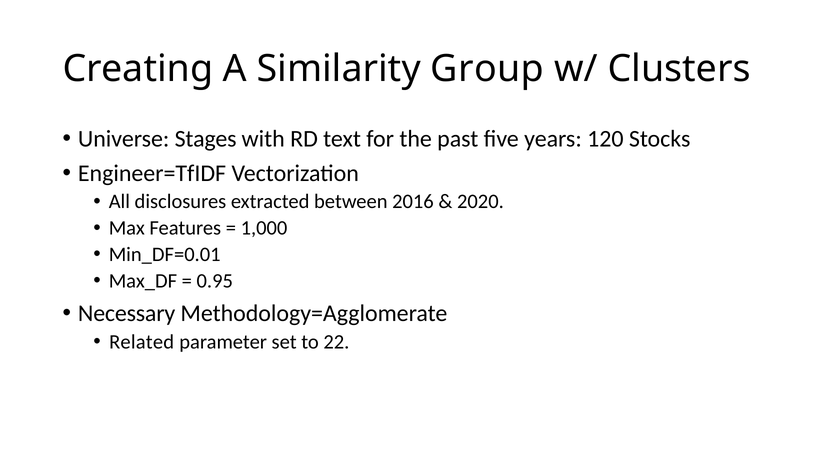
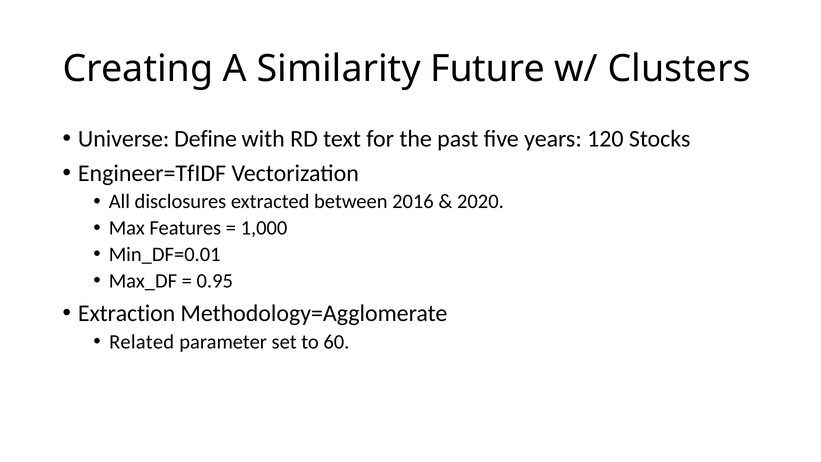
Group: Group -> Future (488, 69)
Stages: Stages -> Define (206, 139)
Necessary: Necessary -> Extraction (127, 313)
22: 22 -> 60 (336, 342)
